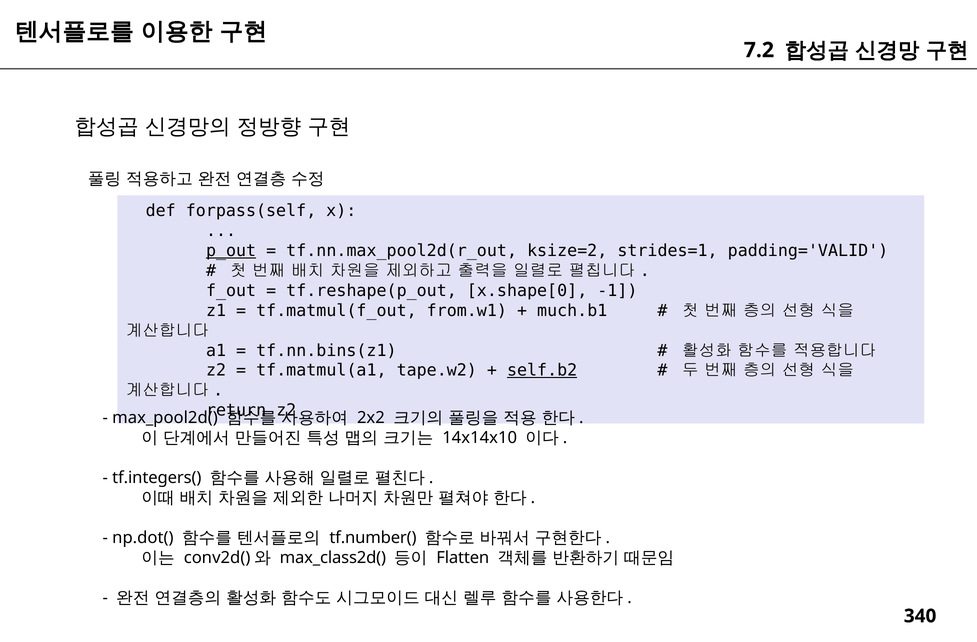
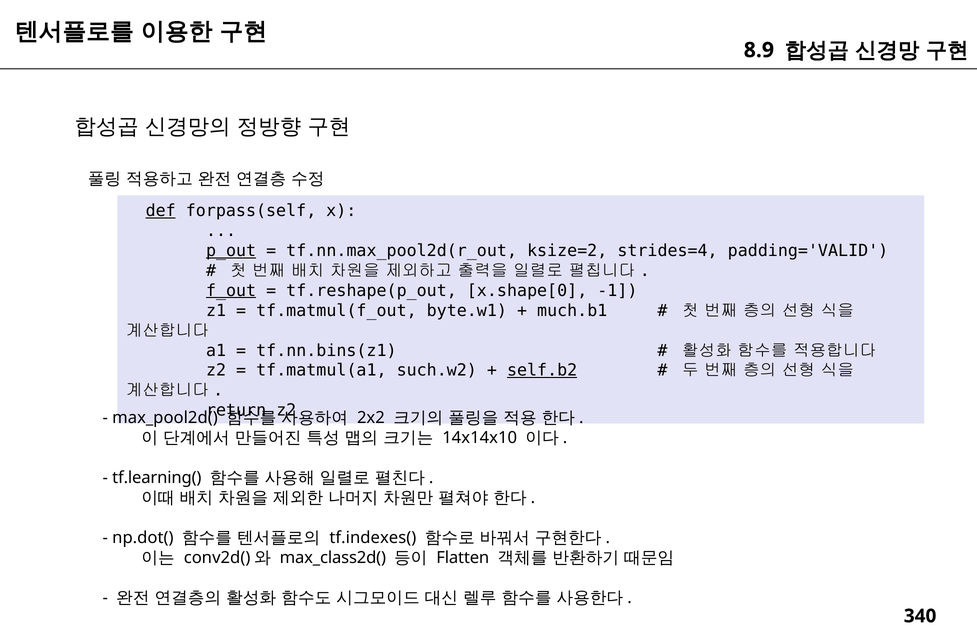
7.2: 7.2 -> 8.9 (759, 50)
def underline: none -> present (161, 211)
strides=1: strides=1 -> strides=4 (668, 250)
f_out underline: none -> present (231, 290)
from.w1: from.w1 -> byte.w1 (467, 310)
tape.w2: tape.w2 -> such.w2 (437, 370)
tf.integers(: tf.integers( -> tf.learning( (157, 477)
tf.number(: tf.number( -> tf.indexes( (373, 537)
